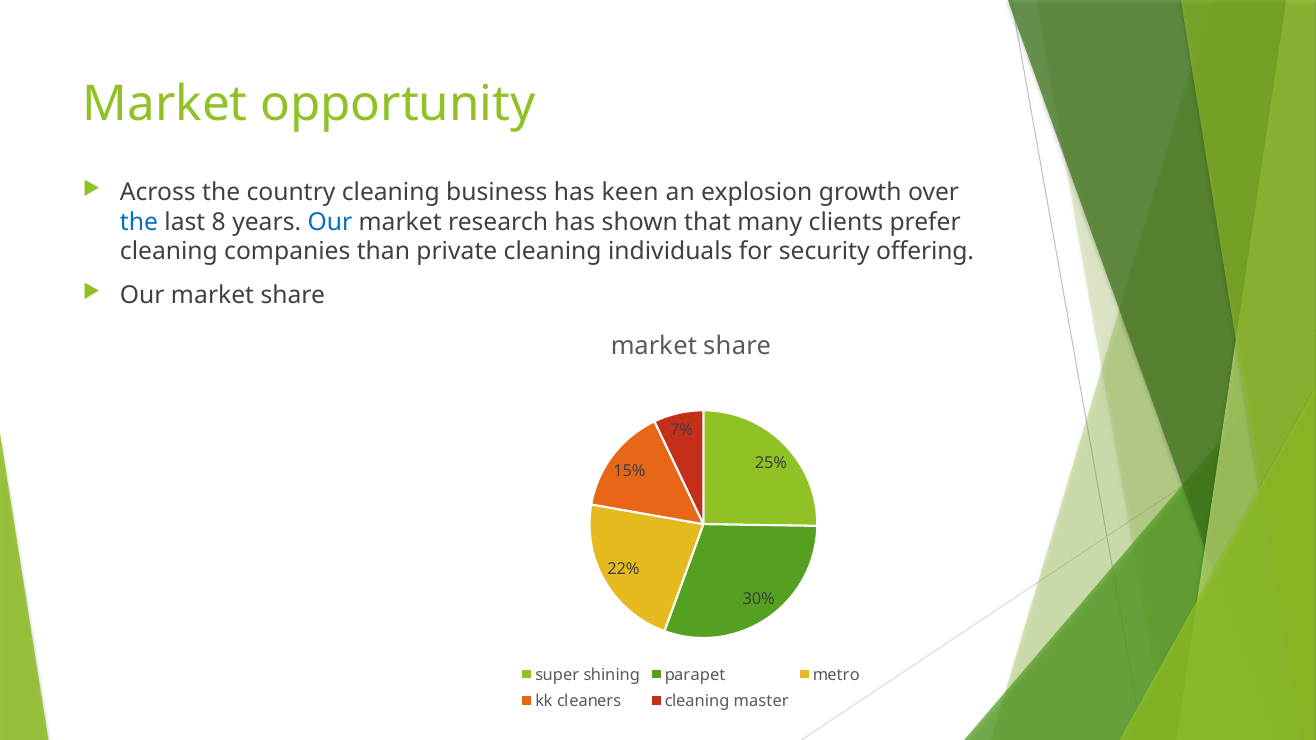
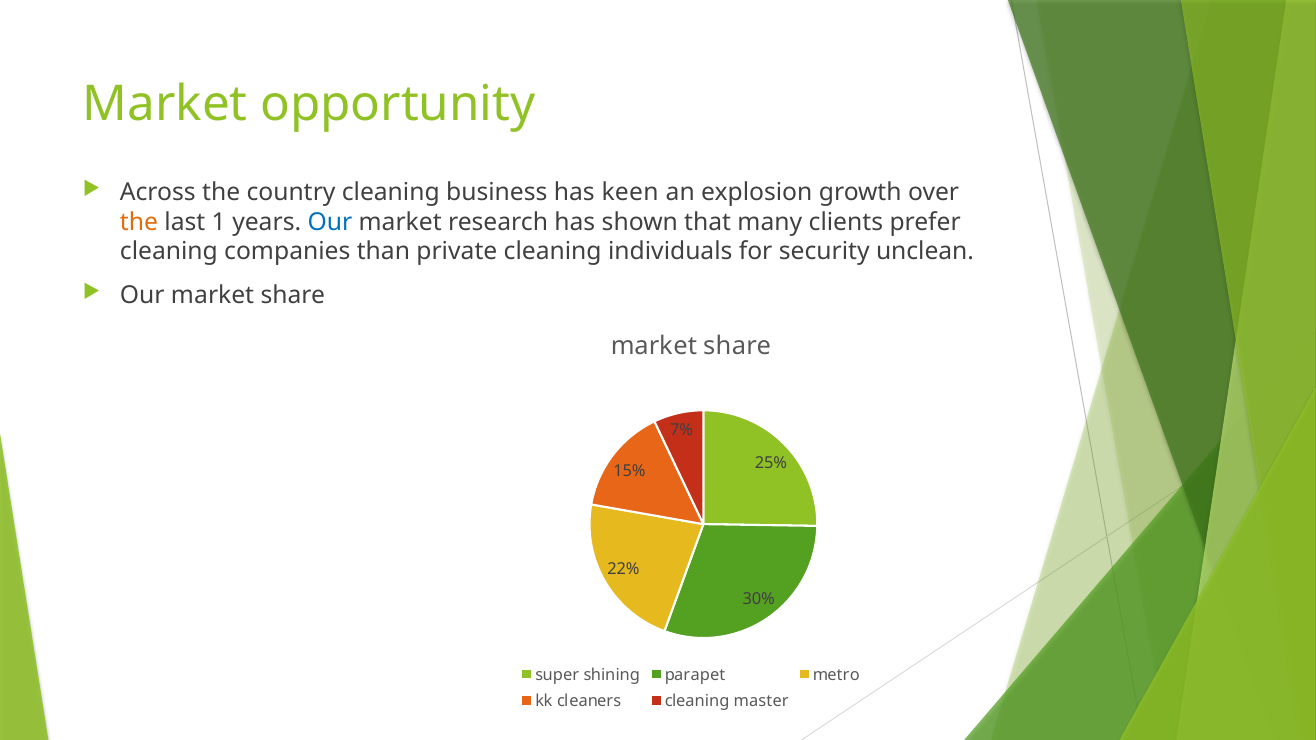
the colour: blue -> orange (139, 222)
8: 8 -> 1 (219, 222)
offering: offering -> unclean (925, 252)
